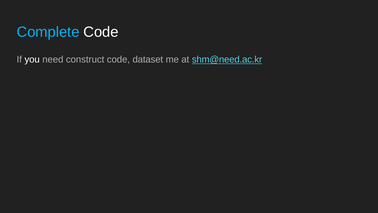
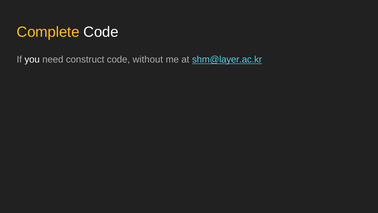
Complete colour: light blue -> yellow (48, 32)
dataset: dataset -> without (148, 59)
shm@need.ac.kr: shm@need.ac.kr -> shm@layer.ac.kr (227, 59)
